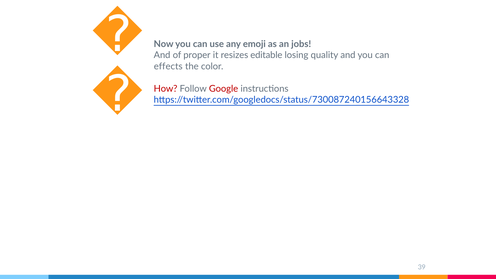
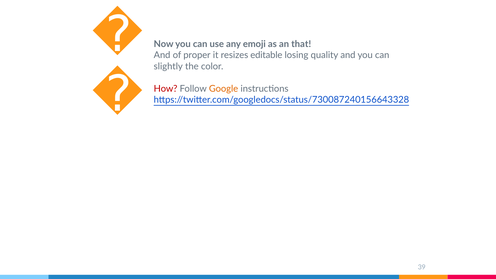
jobs: jobs -> that (301, 44)
effects: effects -> slightly (168, 66)
Google colour: red -> orange (224, 89)
